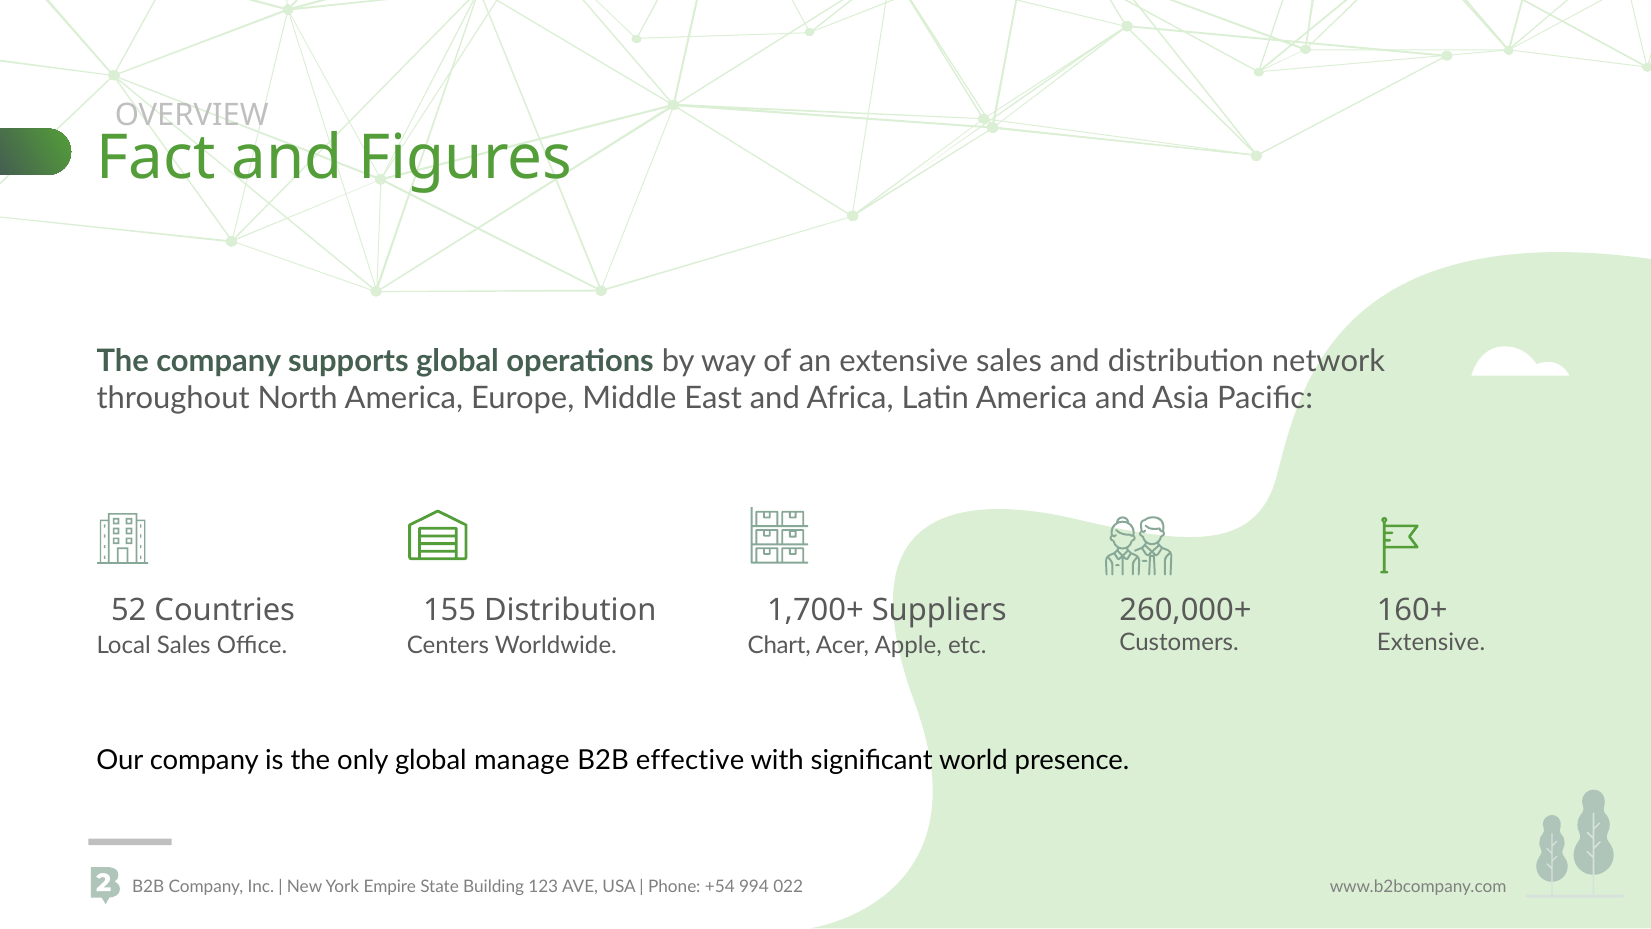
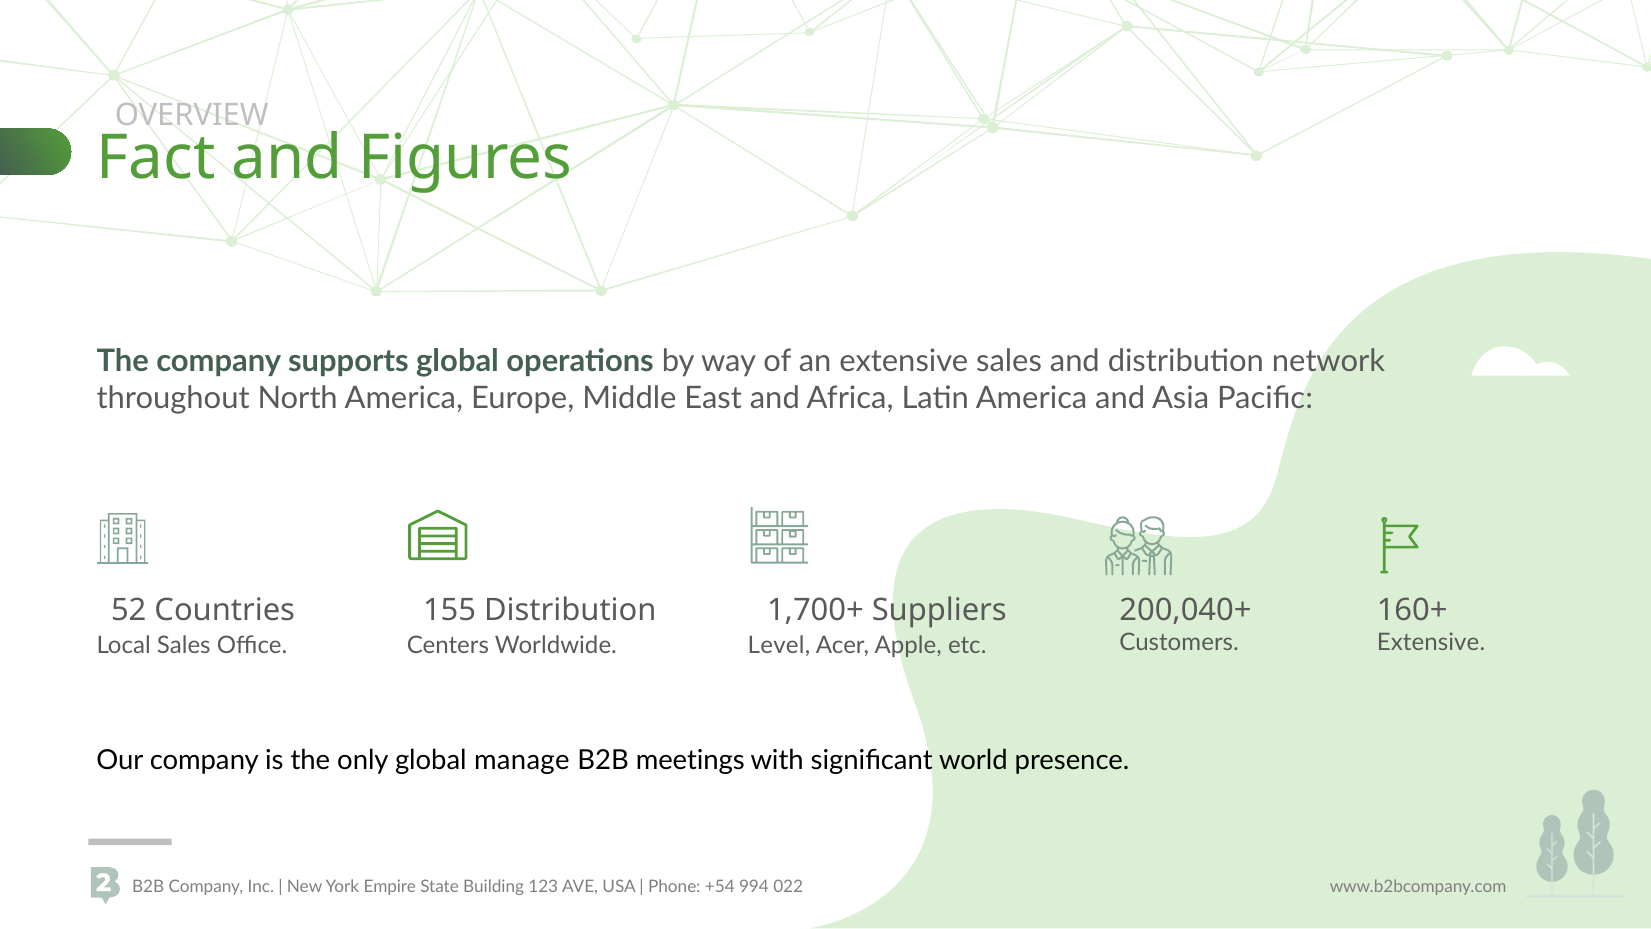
260,000+: 260,000+ -> 200,040+ (1185, 610)
Chart: Chart -> Level (779, 646)
effective: effective -> meetings (690, 760)
